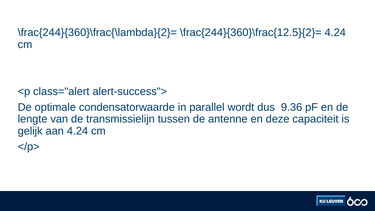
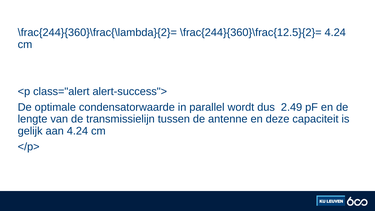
9.36: 9.36 -> 2.49 (292, 107)
